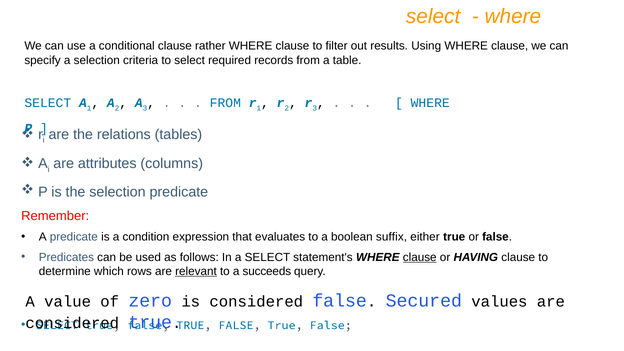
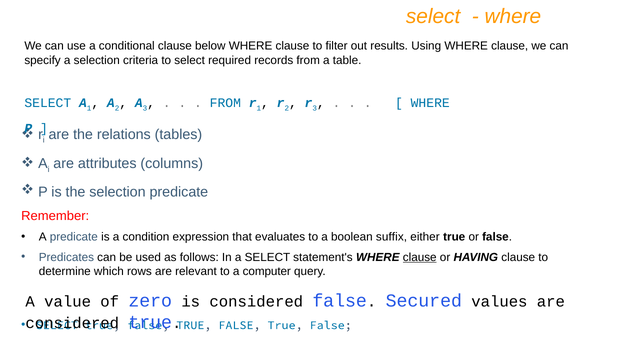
rather: rather -> below (210, 46)
relevant underline: present -> none (196, 271)
succeeds: succeeds -> computer (267, 271)
